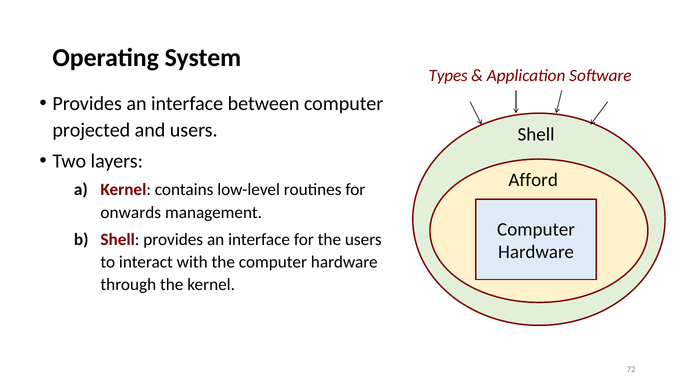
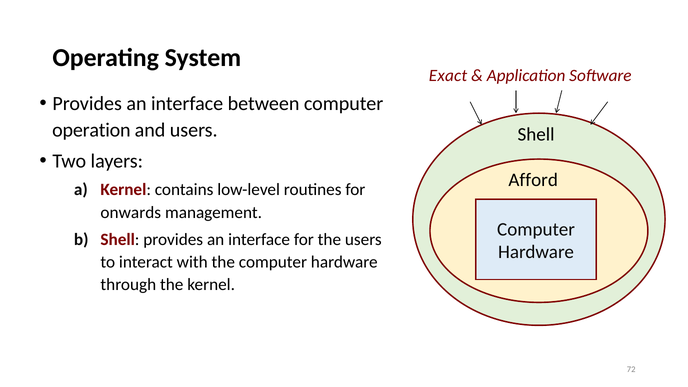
Types: Types -> Exact (448, 76)
projected: projected -> operation (91, 130)
